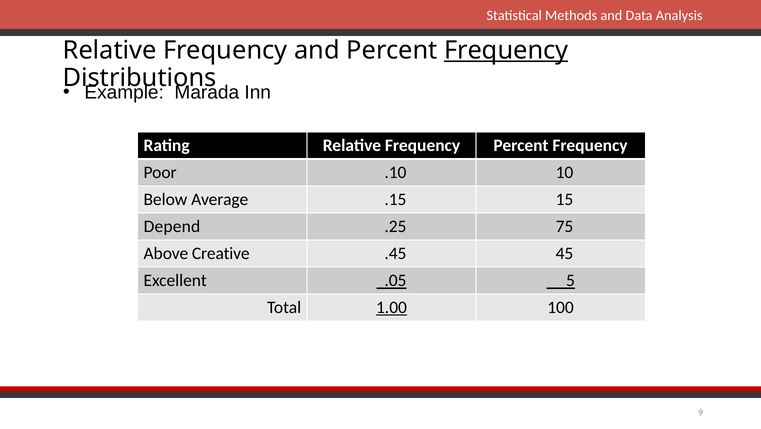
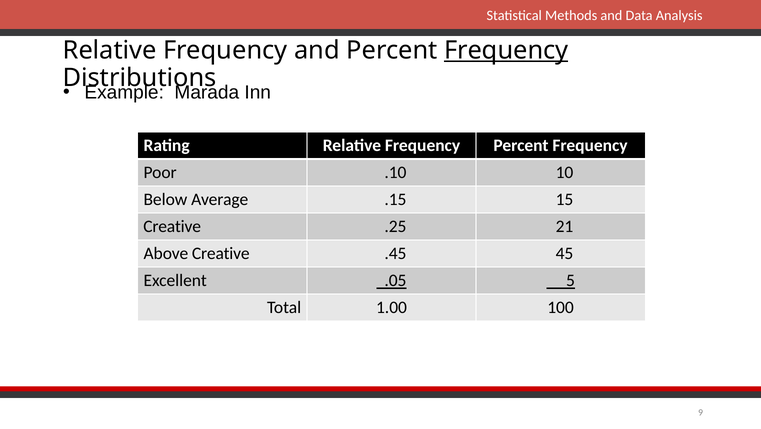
Depend: Depend -> Creative (172, 227)
75: 75 -> 21 (565, 227)
1.00 underline: present -> none (391, 308)
